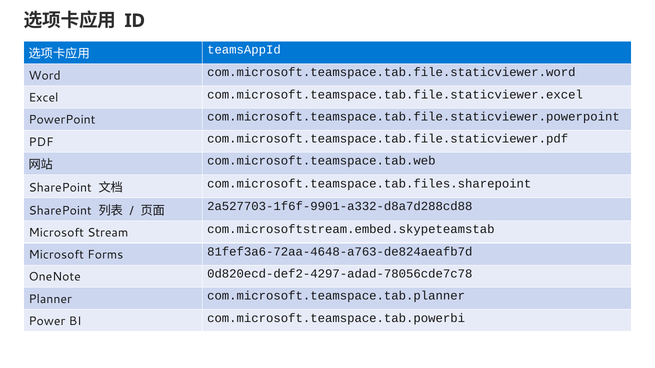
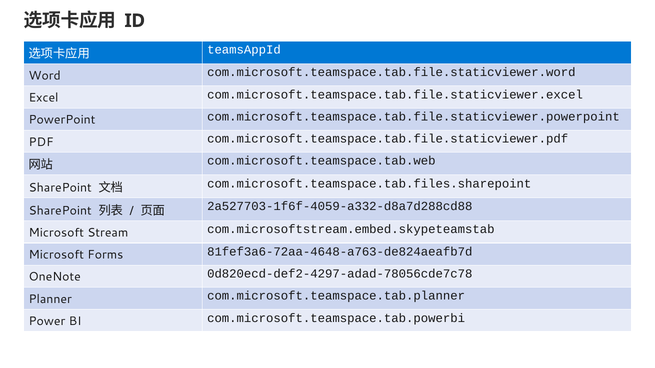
2a527703-1f6f-9901-a332-d8a7d288cd88: 2a527703-1f6f-9901-a332-d8a7d288cd88 -> 2a527703-1f6f-4059-a332-d8a7d288cd88 (340, 207)
